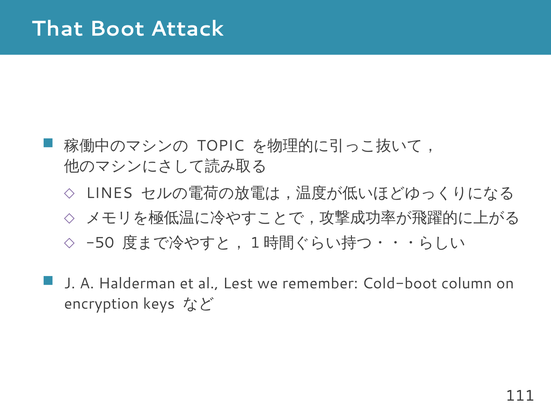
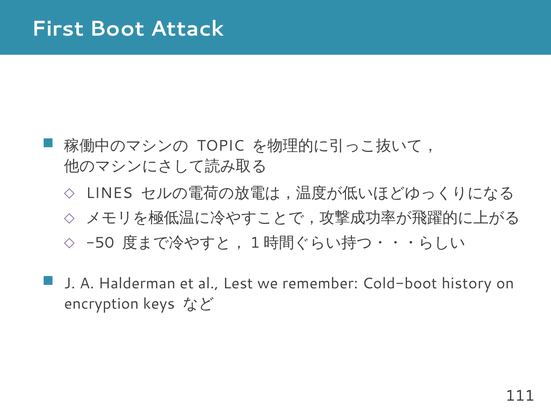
That: That -> First (58, 29)
column: column -> history (467, 284)
